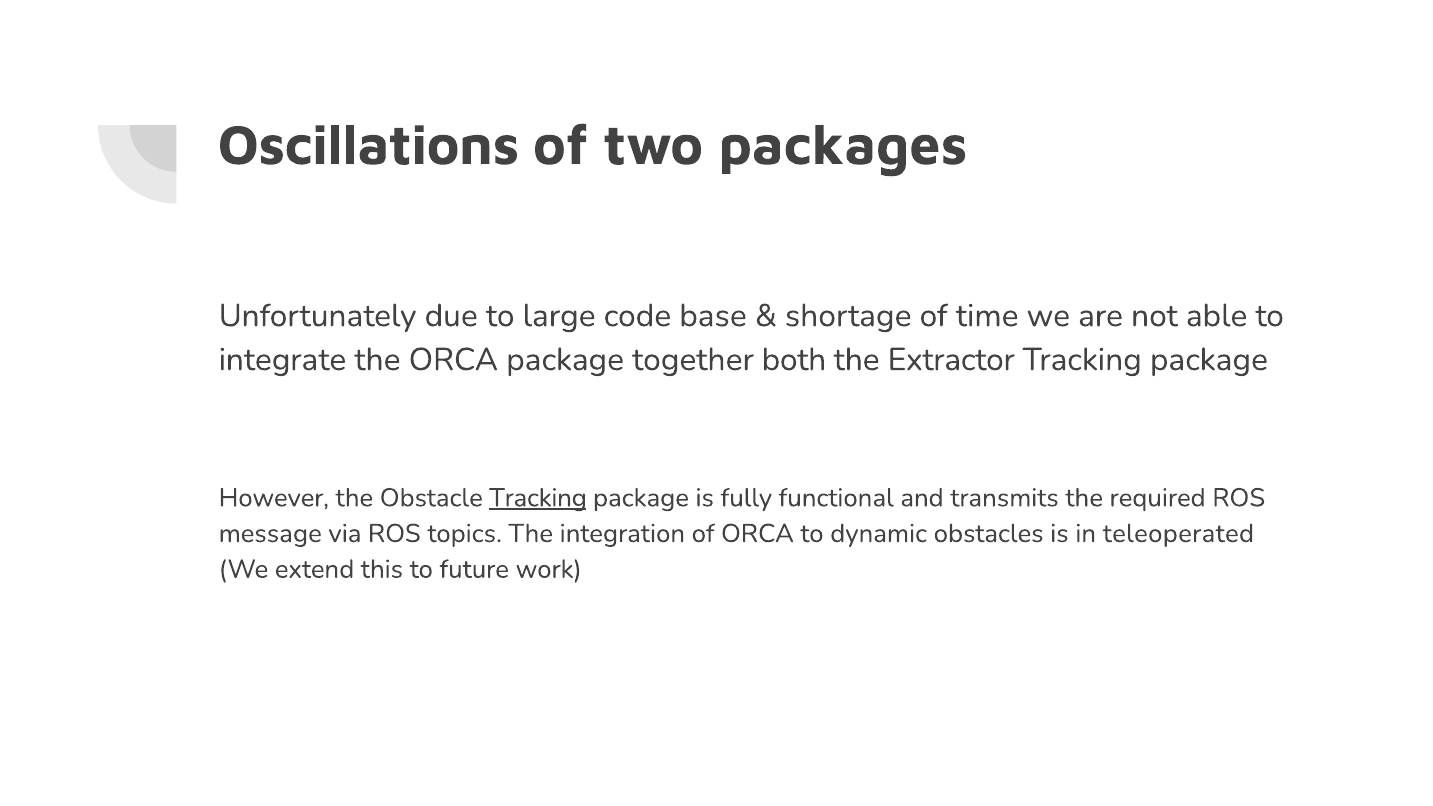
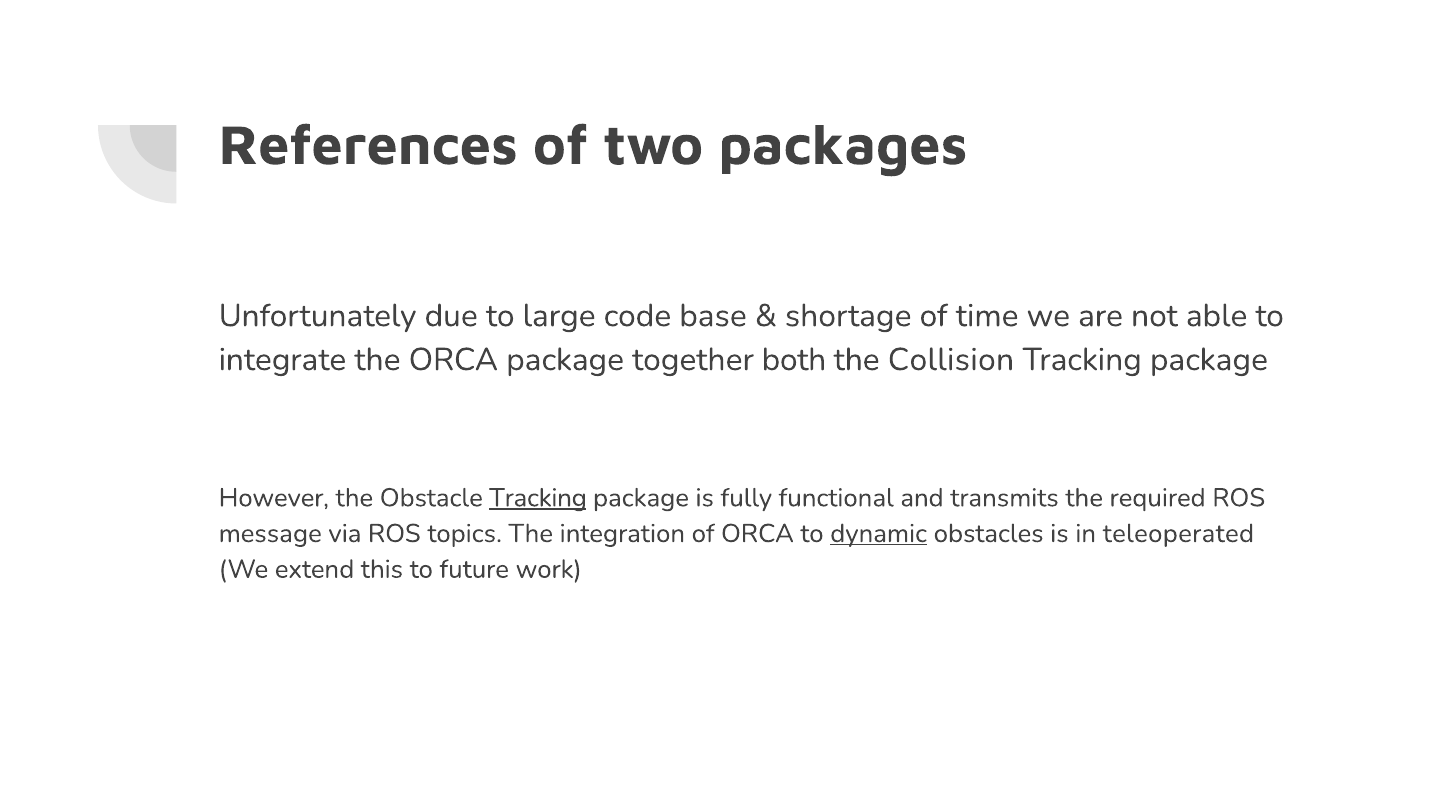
Oscillations: Oscillations -> References (368, 145)
Extractor: Extractor -> Collision (951, 360)
dynamic underline: none -> present (879, 534)
